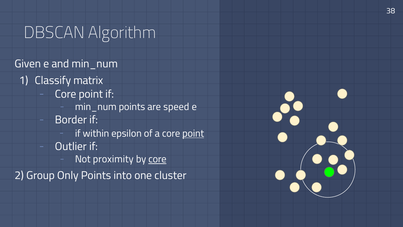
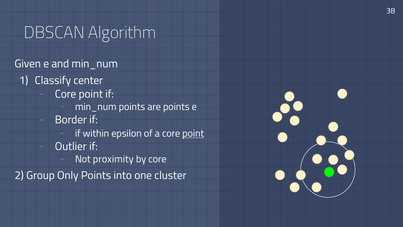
matrix: matrix -> center (88, 81)
are speed: speed -> points (176, 107)
core underline: present -> none (157, 159)
